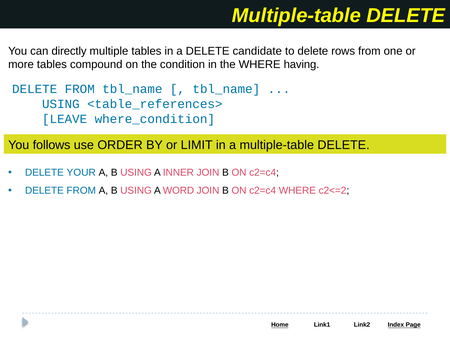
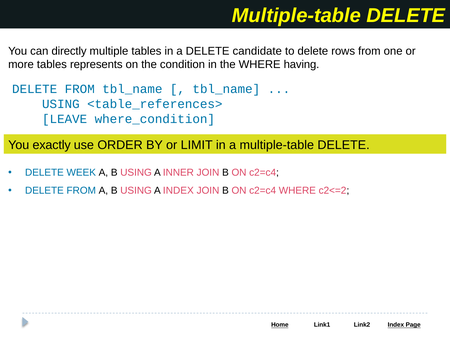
compound: compound -> represents (96, 64)
follows: follows -> exactly (52, 145)
YOUR: YOUR -> WEEK (81, 172)
A WORD: WORD -> INDEX (178, 190)
